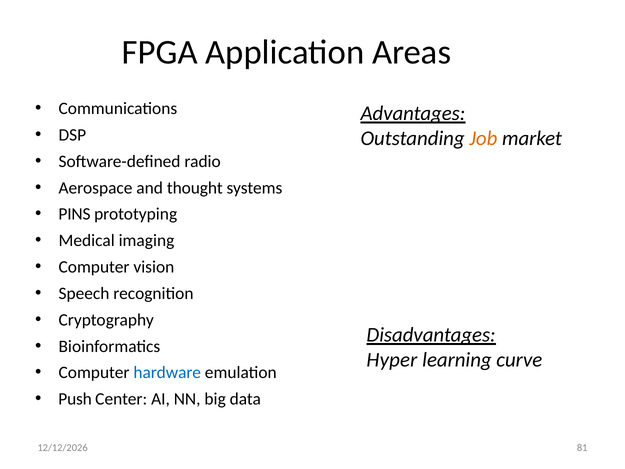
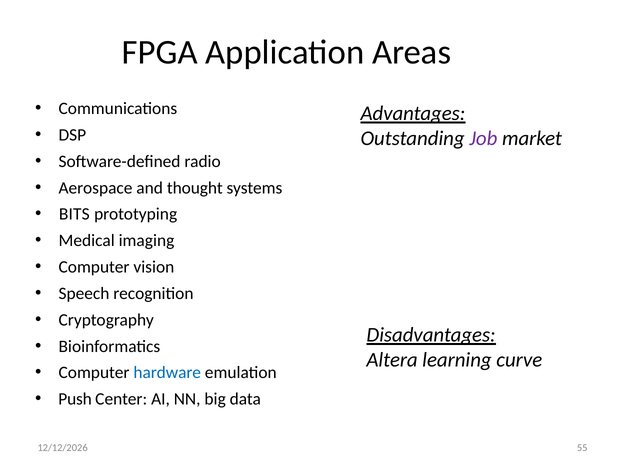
Job colour: orange -> purple (483, 138)
PINS: PINS -> BITS (74, 214)
Hyper: Hyper -> Altera (392, 360)
81: 81 -> 55 (582, 448)
